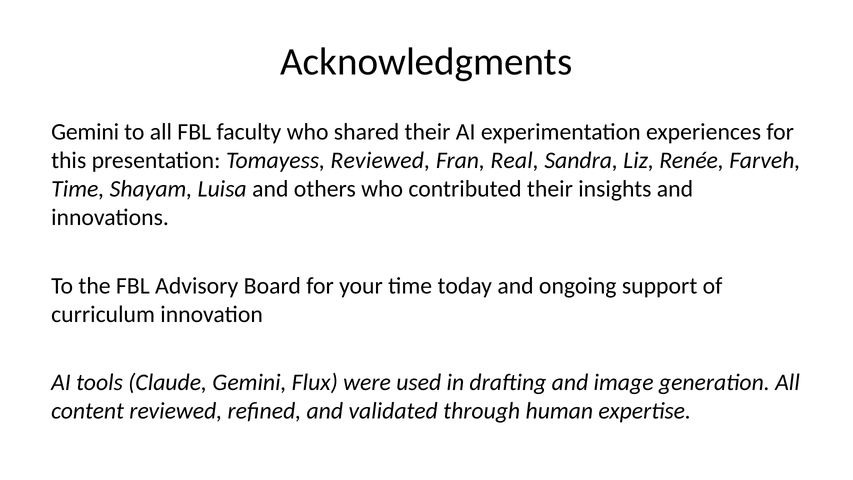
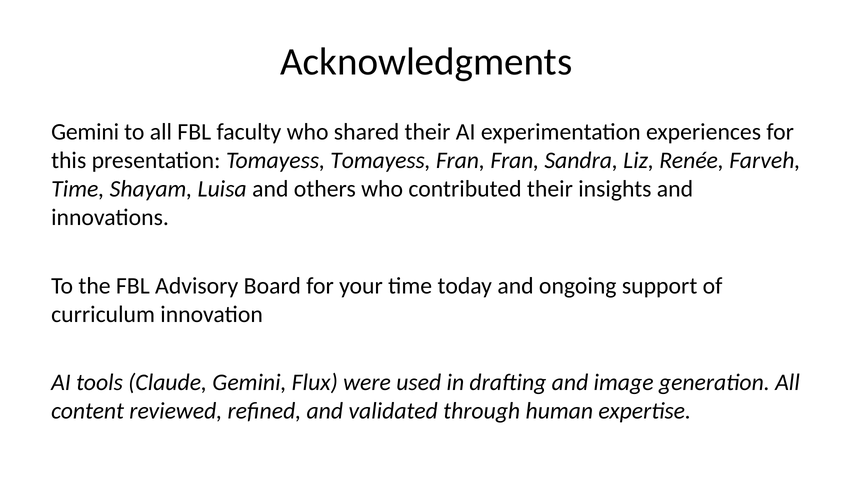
Tomayess Reviewed: Reviewed -> Tomayess (380, 161)
Fran Real: Real -> Fran (515, 161)
